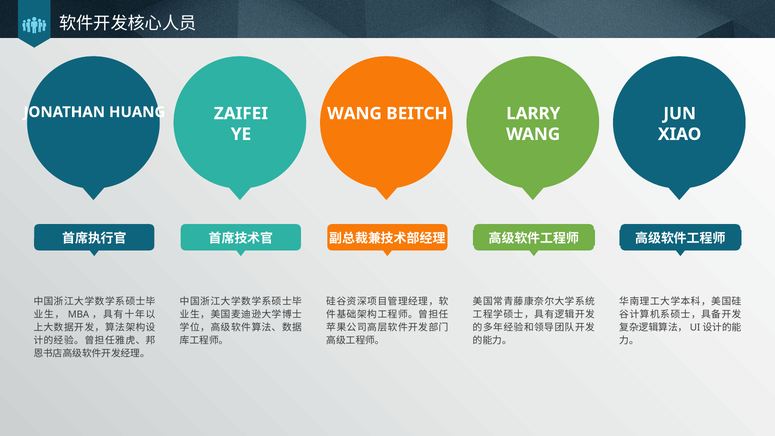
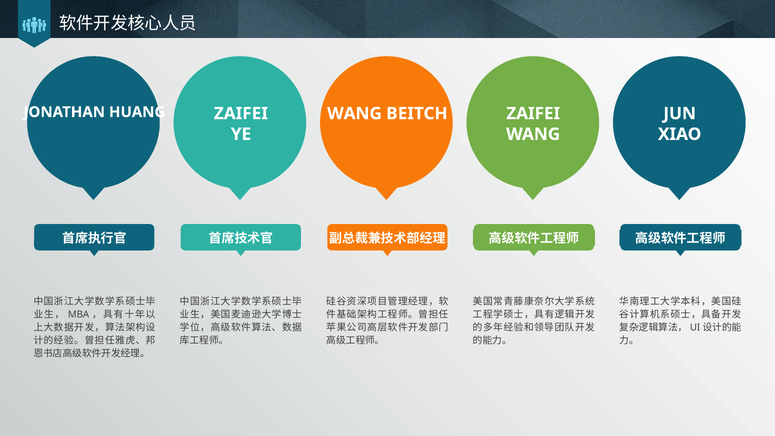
LARRY: LARRY -> ZAIFEI (533, 114)
